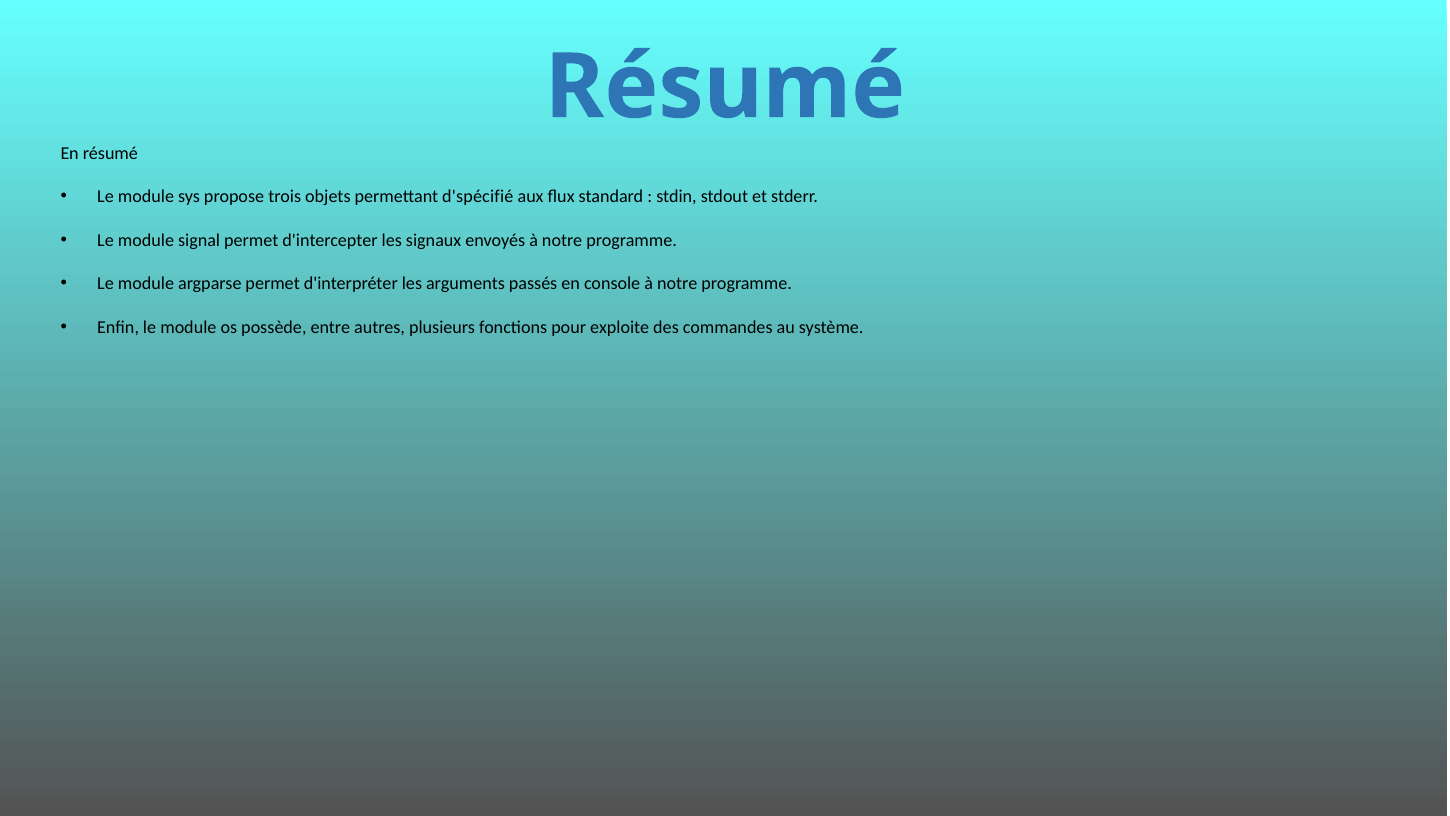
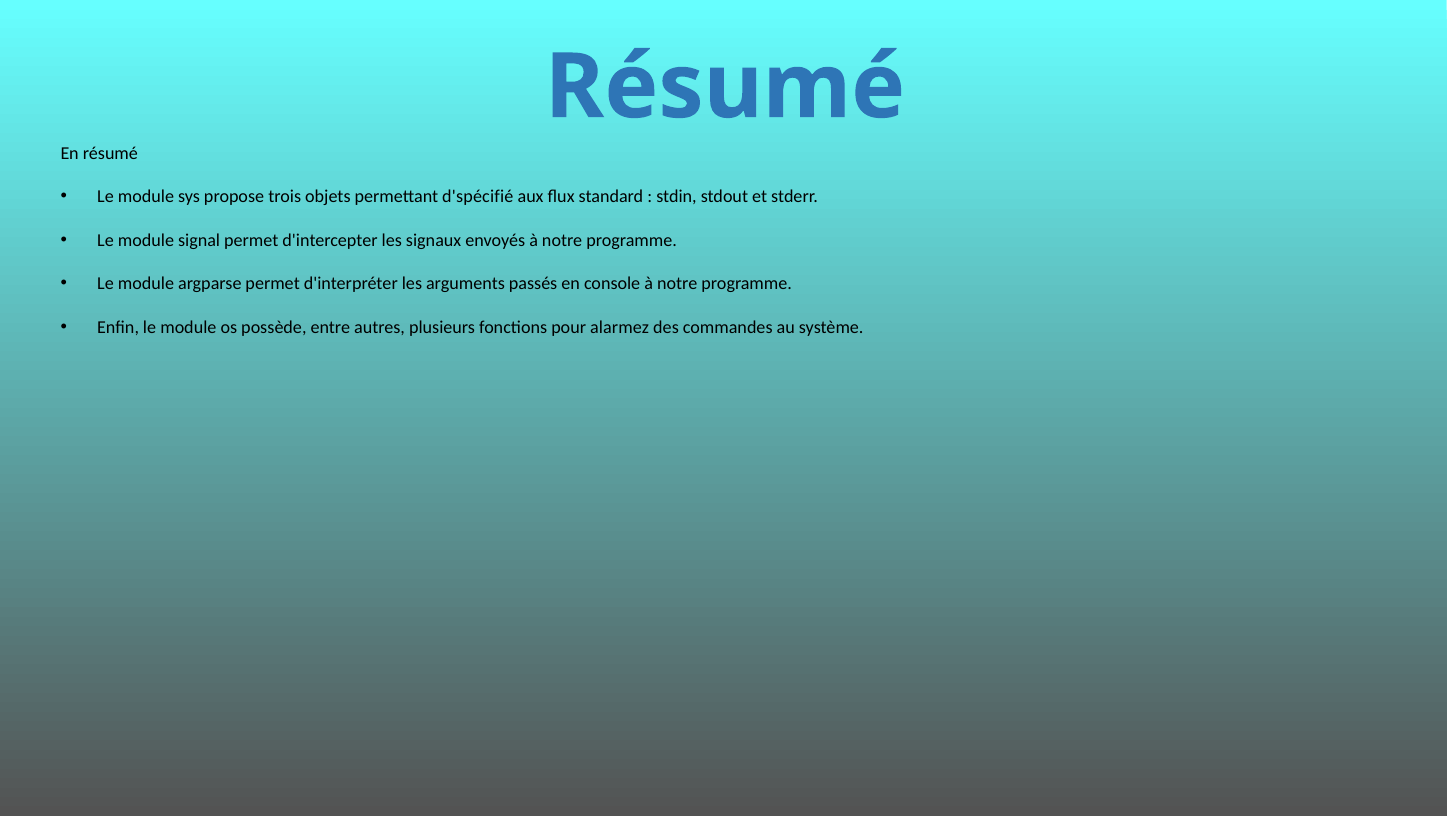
exploite: exploite -> alarmez (620, 327)
